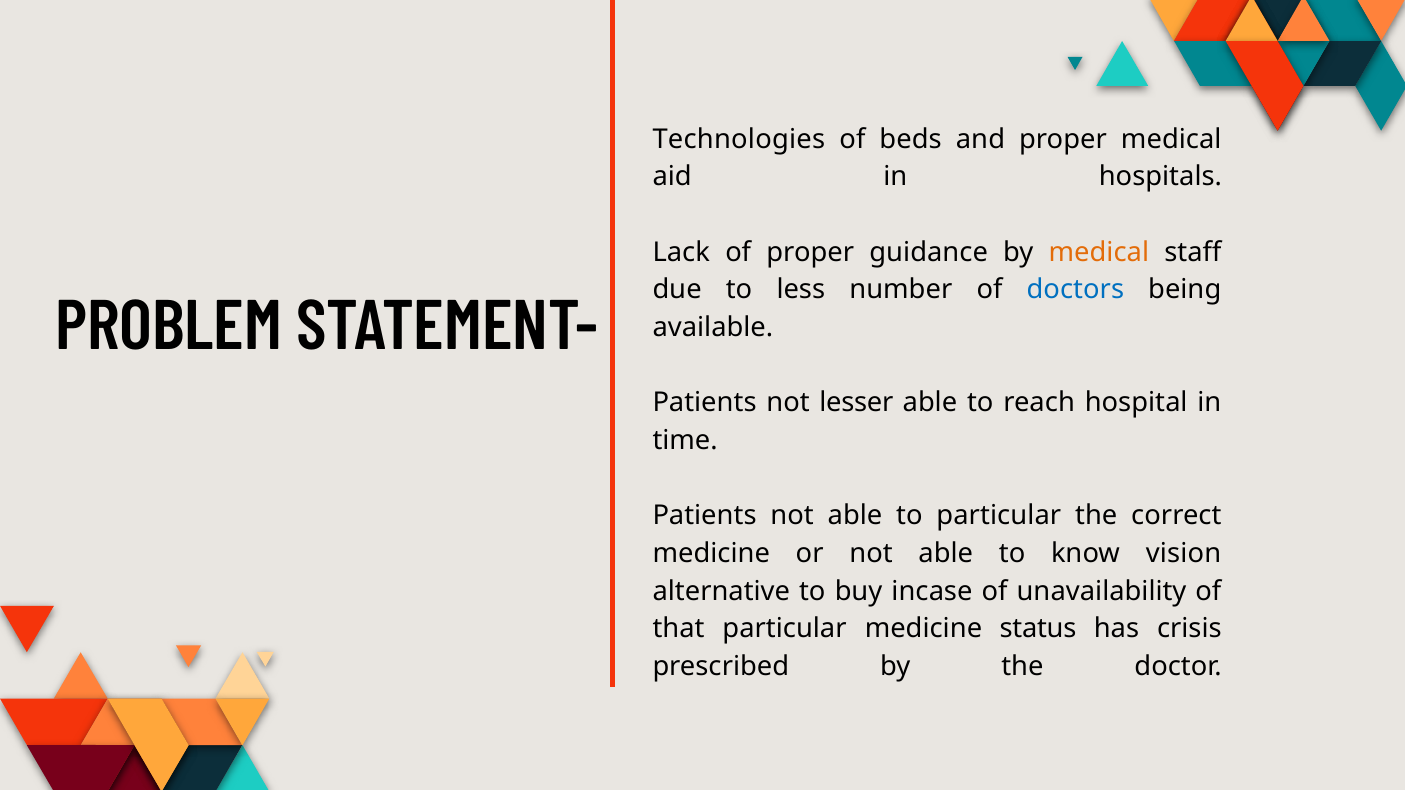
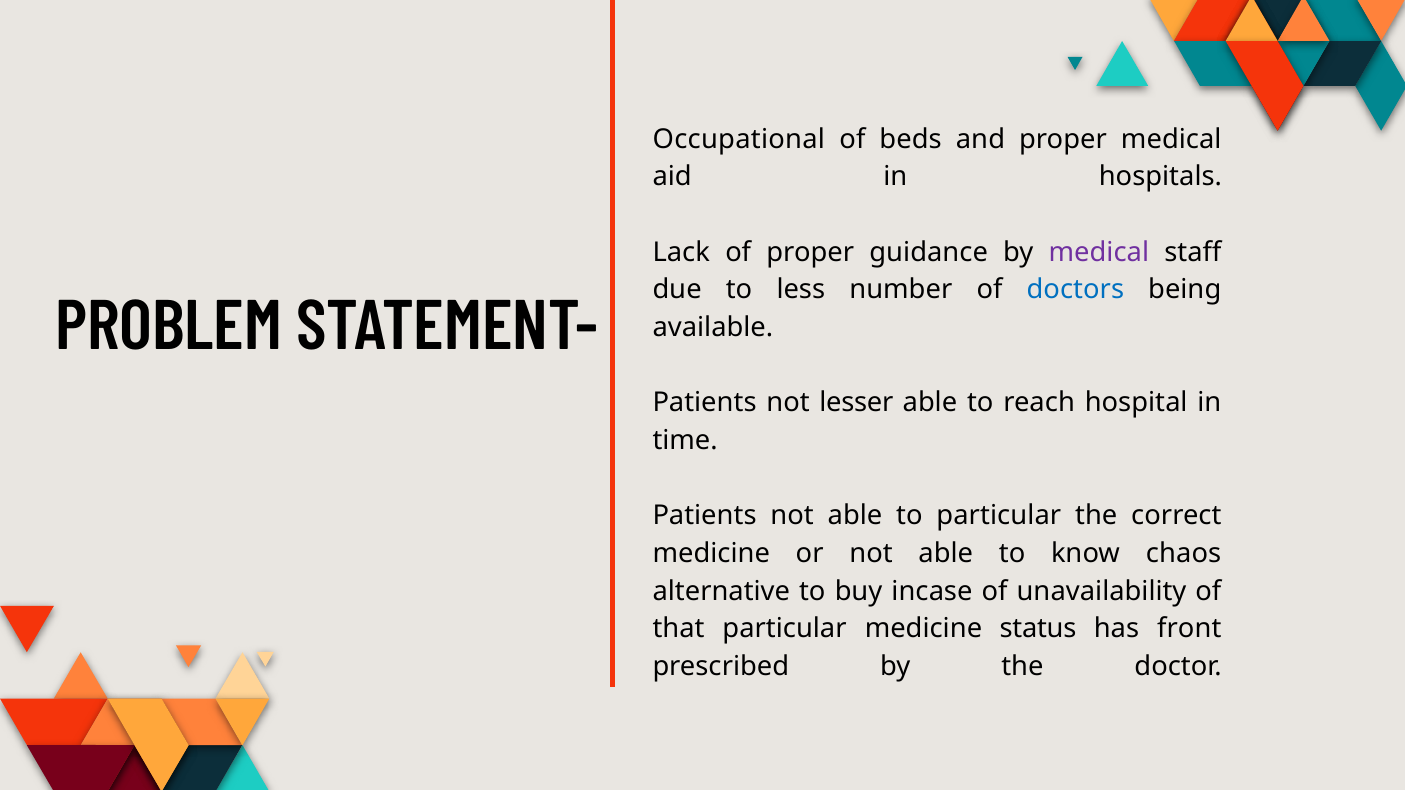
Technologies: Technologies -> Occupational (739, 139)
medical colour: orange -> purple (1099, 252)
vision: vision -> chaos (1184, 554)
crisis: crisis -> front (1189, 629)
